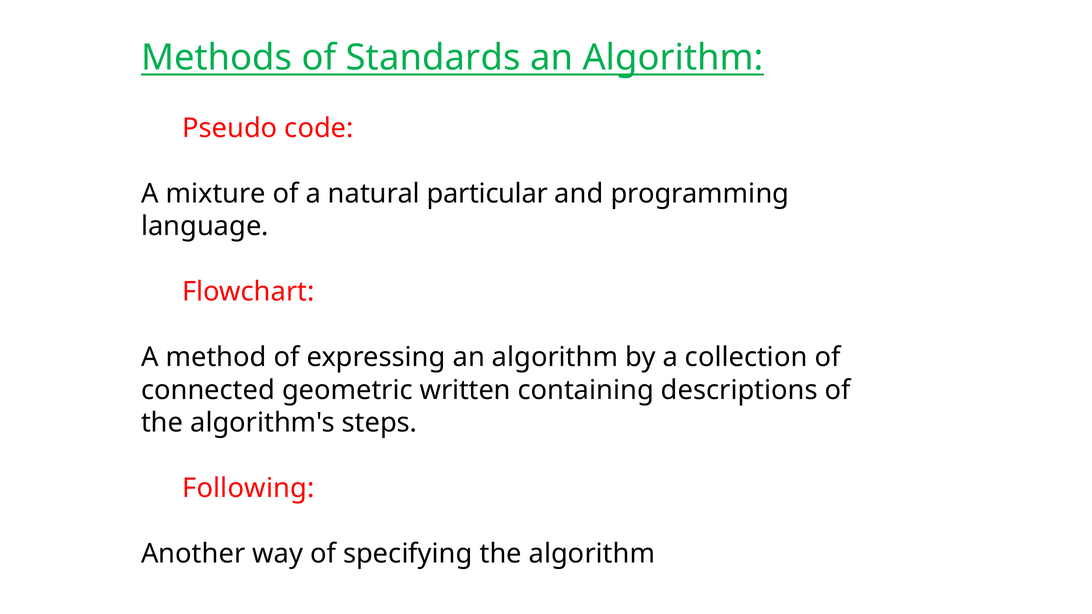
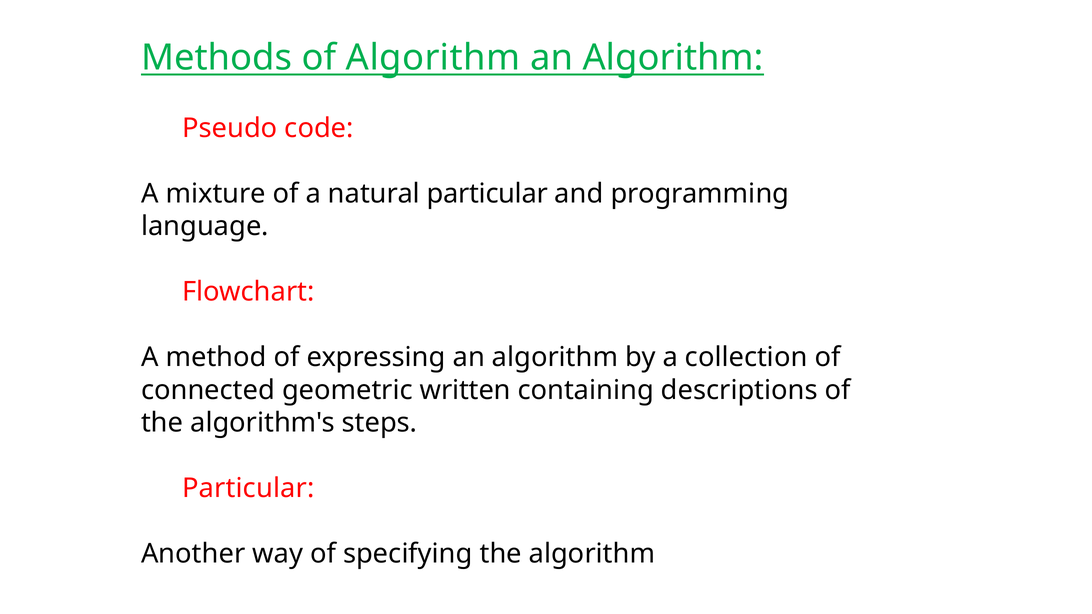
of Standards: Standards -> Algorithm (433, 58)
Following: Following -> Particular (248, 489)
